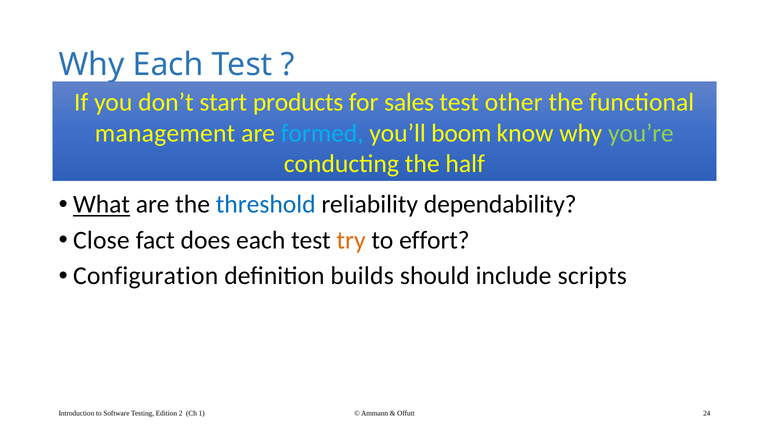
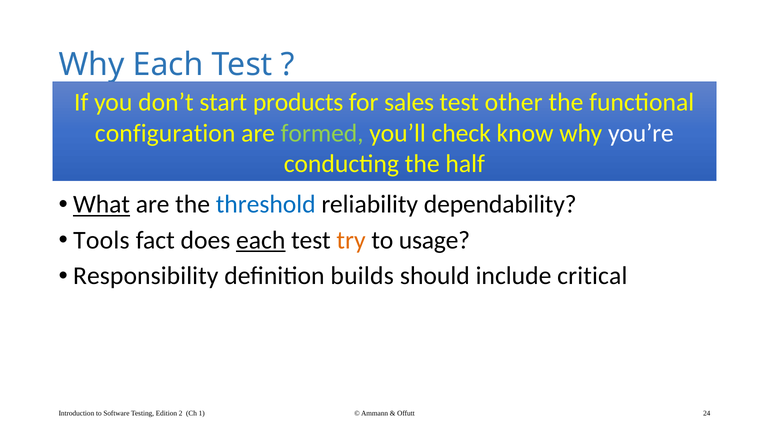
management: management -> configuration (165, 133)
formed colour: light blue -> light green (322, 133)
boom: boom -> check (461, 133)
you’re colour: light green -> white (641, 133)
Close: Close -> Tools (101, 240)
each underline: none -> present (261, 240)
effort: effort -> usage (434, 240)
Configuration: Configuration -> Responsibility (146, 276)
scripts: scripts -> critical (592, 276)
